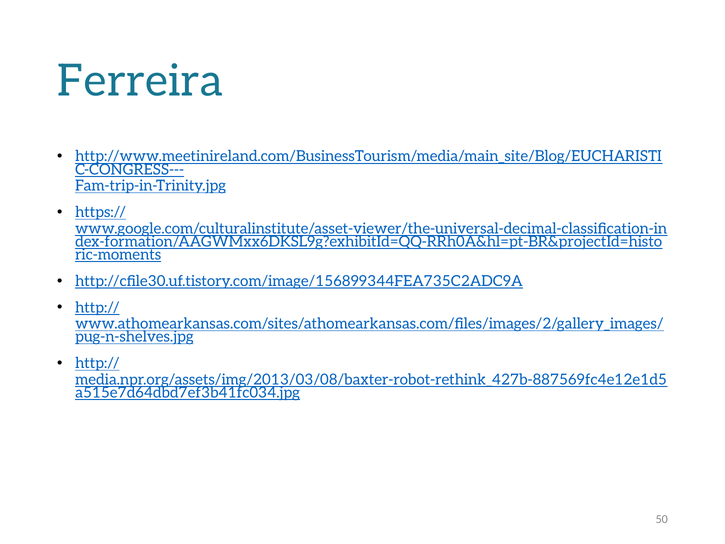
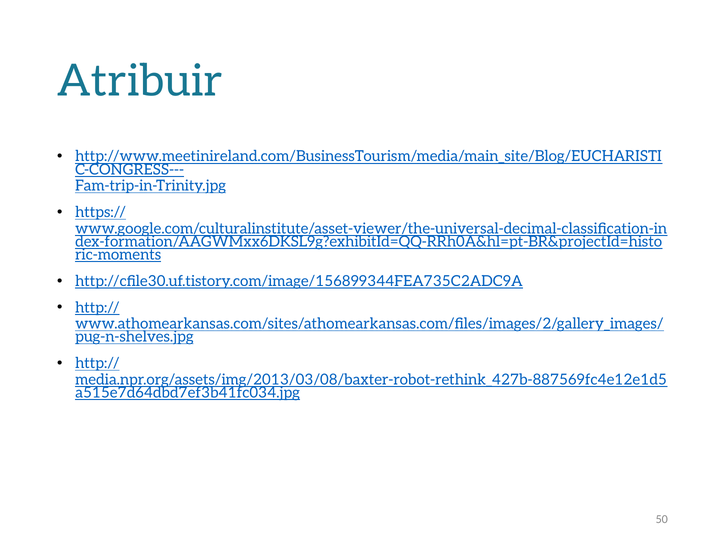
Ferreira: Ferreira -> Atribuir (140, 81)
